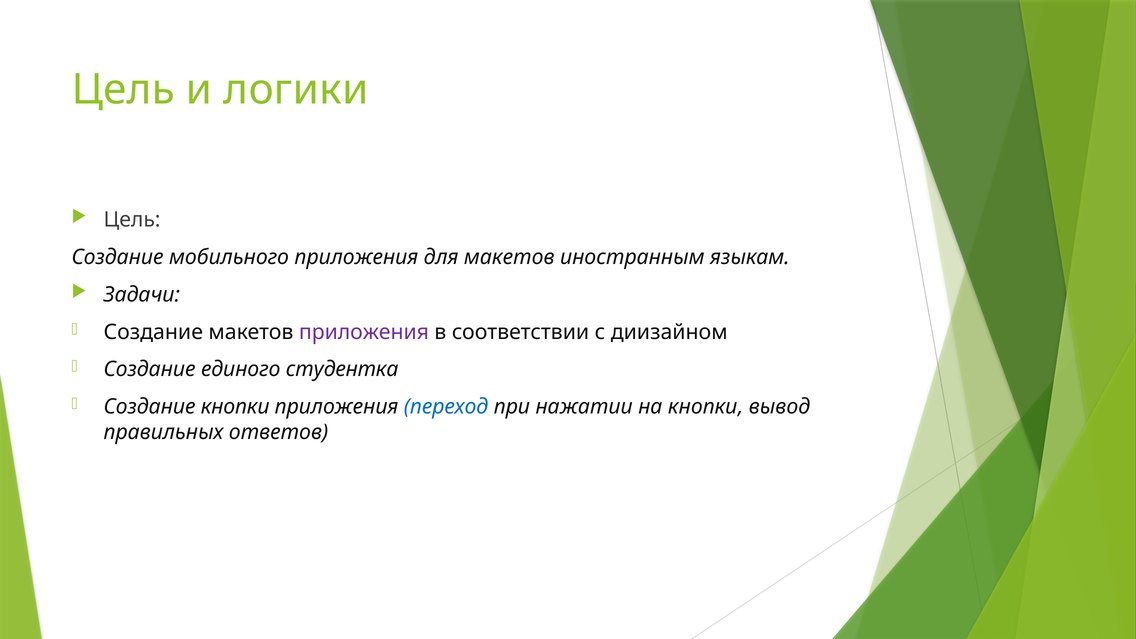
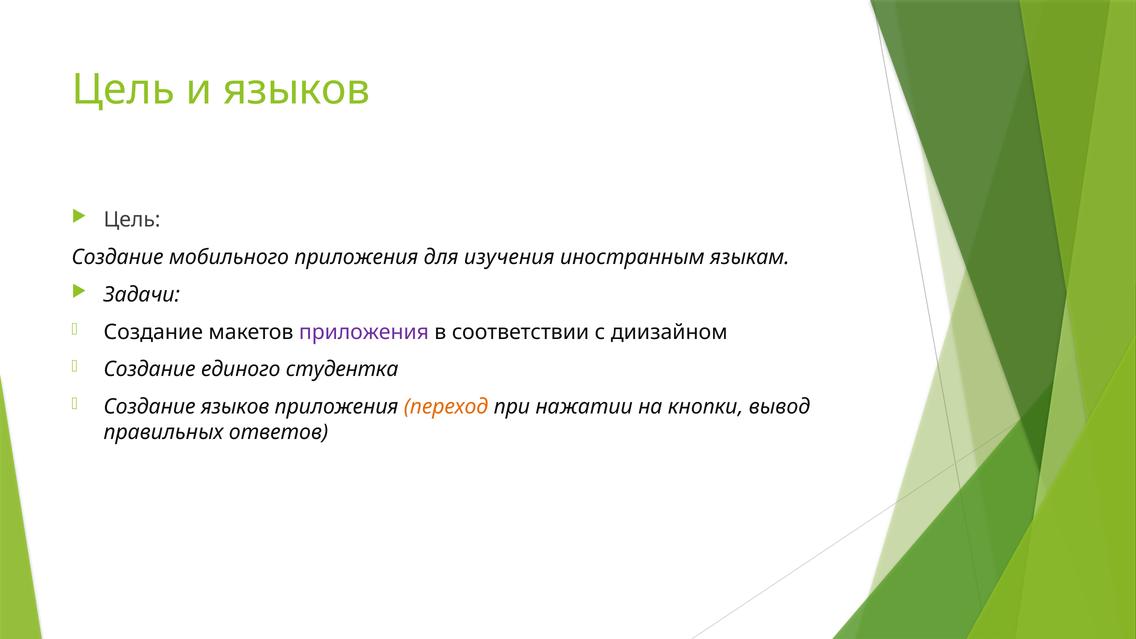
и логики: логики -> языков (296, 90)
для макетов: макетов -> изучения (509, 257)
Создание кнопки: кнопки -> языков (235, 407)
переход colour: blue -> orange (446, 407)
